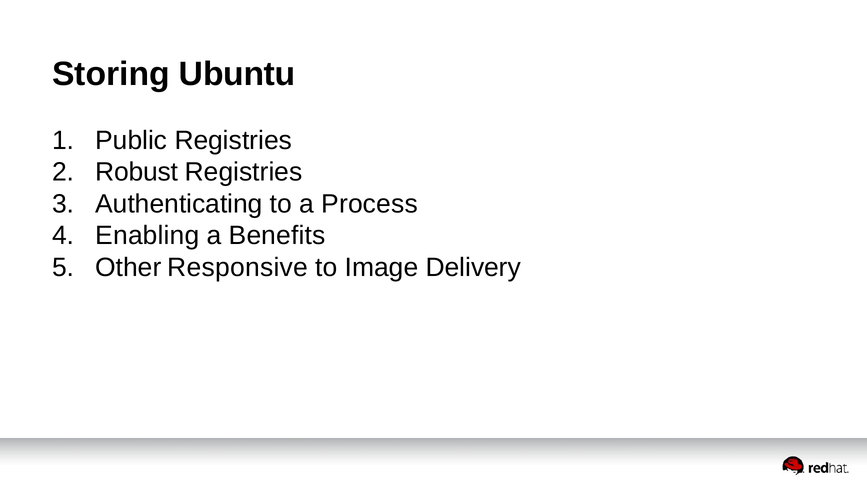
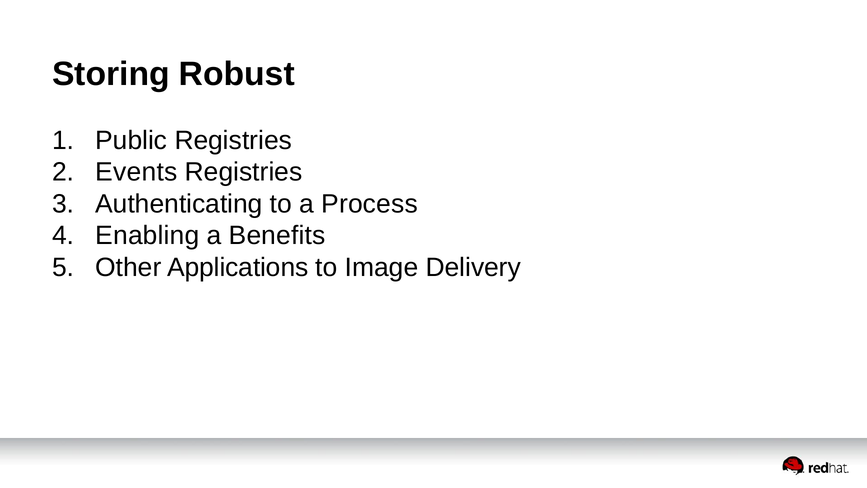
Ubuntu: Ubuntu -> Robust (237, 74)
Robust: Robust -> Events (136, 172)
Responsive: Responsive -> Applications (238, 267)
